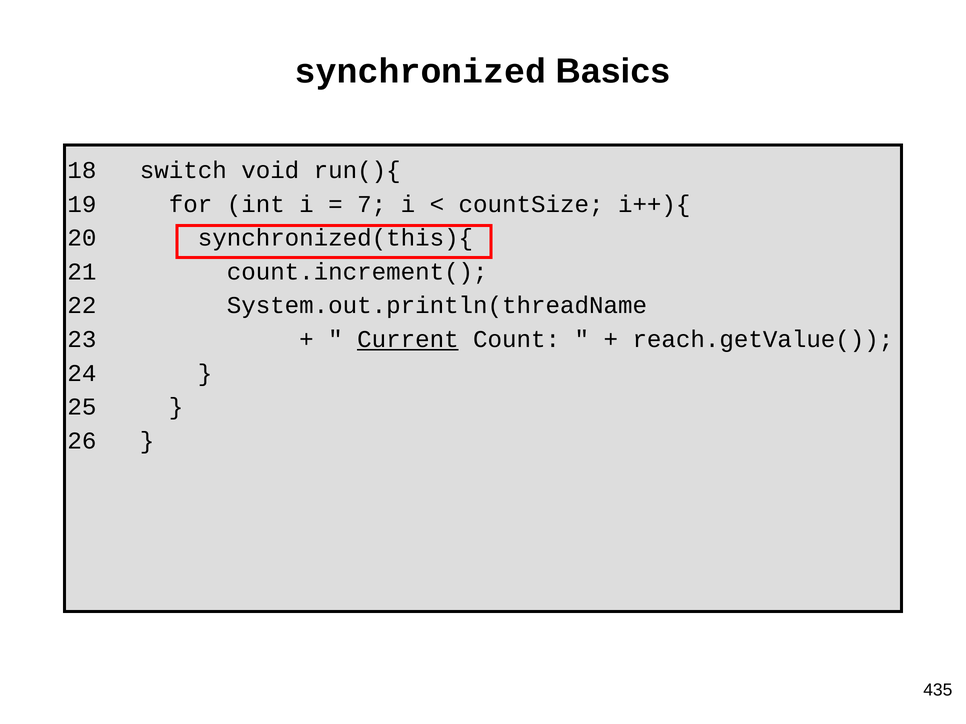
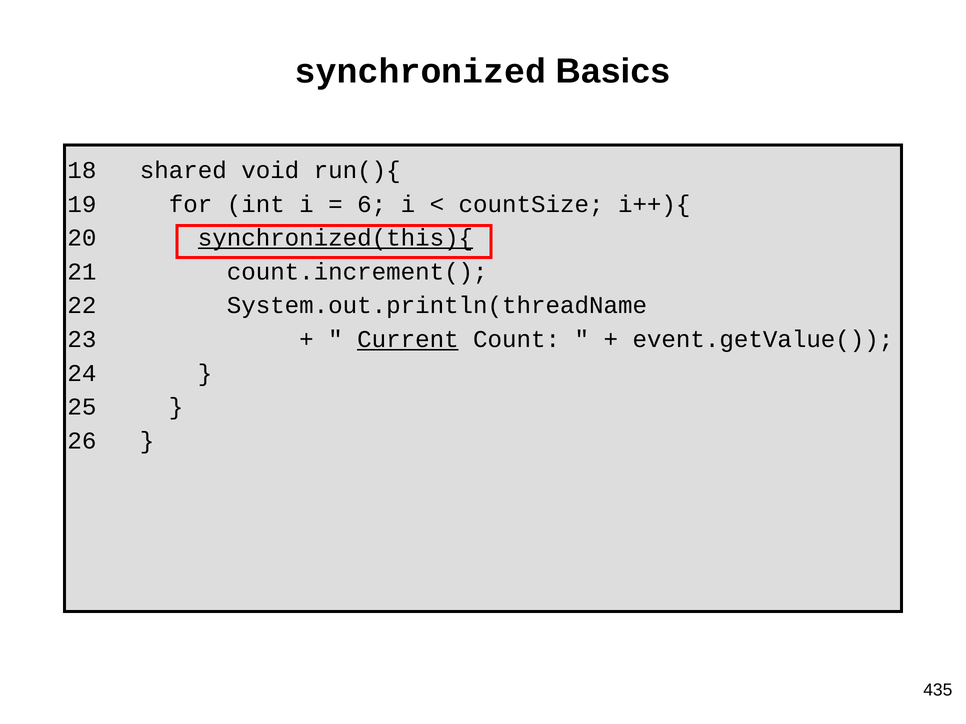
switch: switch -> shared (183, 170)
7: 7 -> 6 (372, 204)
synchronized(this){ underline: none -> present (335, 238)
reach.getValue(: reach.getValue( -> event.getValue( (763, 340)
